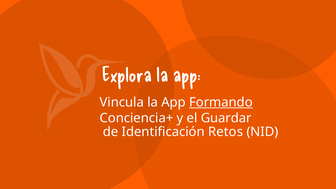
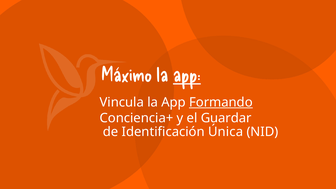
Explora: Explora -> Máximo (127, 75)
app underline: none -> present (187, 75)
Retos: Retos -> Única (226, 132)
